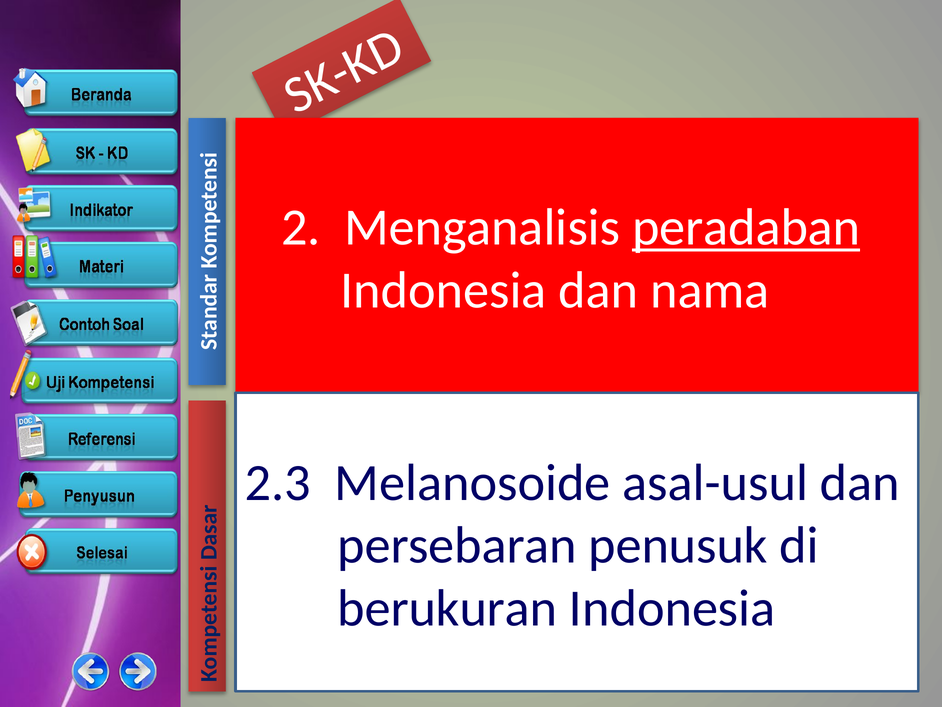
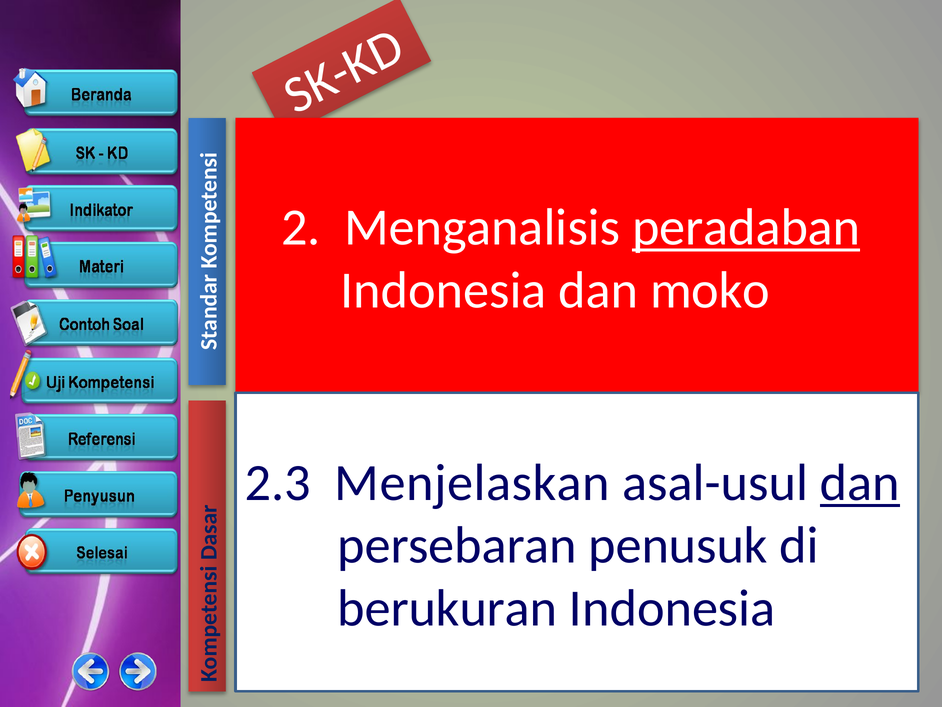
nama: nama -> moko (710, 290)
Melanosoide: Melanosoide -> Menjelaskan (472, 483)
dan underline: none -> present (860, 483)
